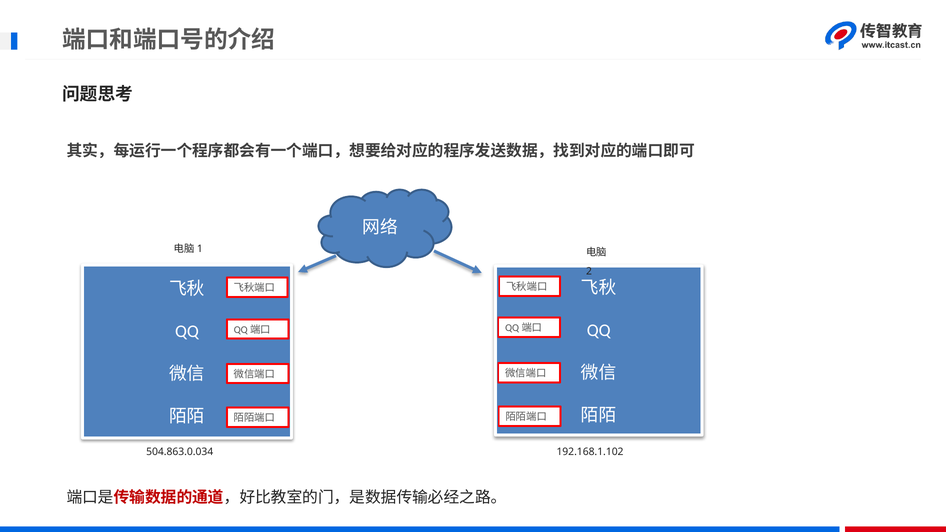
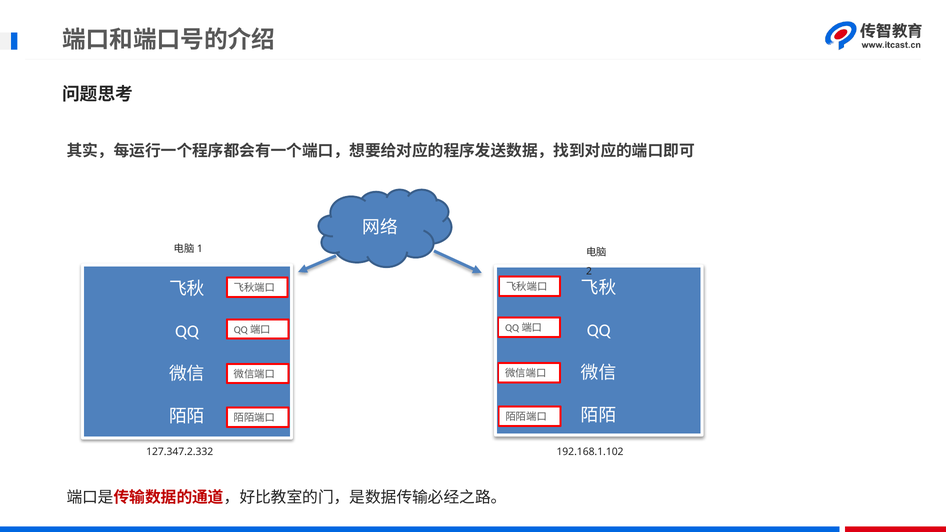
504.863.0.034: 504.863.0.034 -> 127.347.2.332 (180, 452)
